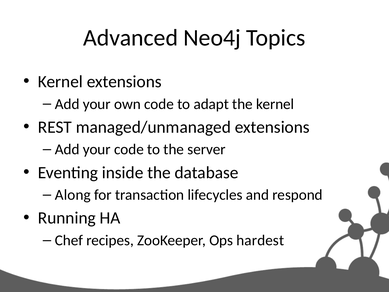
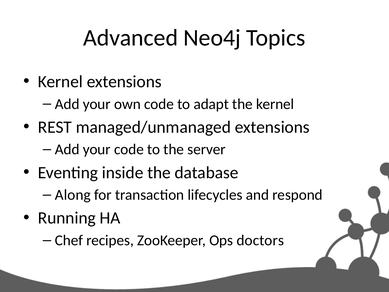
hardest: hardest -> doctors (260, 240)
